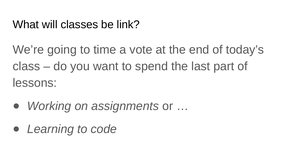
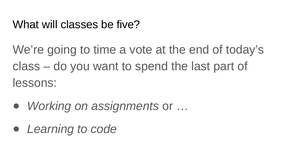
link: link -> five (128, 24)
